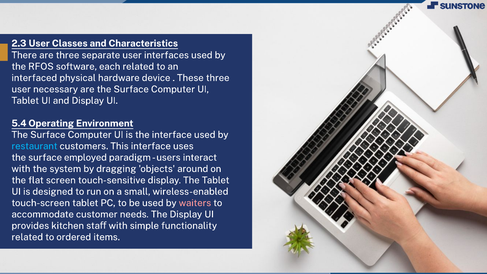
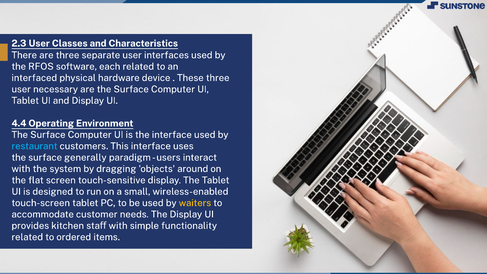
5.4: 5.4 -> 4.4 (19, 123)
employed: employed -> generally (85, 157)
waiters colour: pink -> yellow (195, 203)
